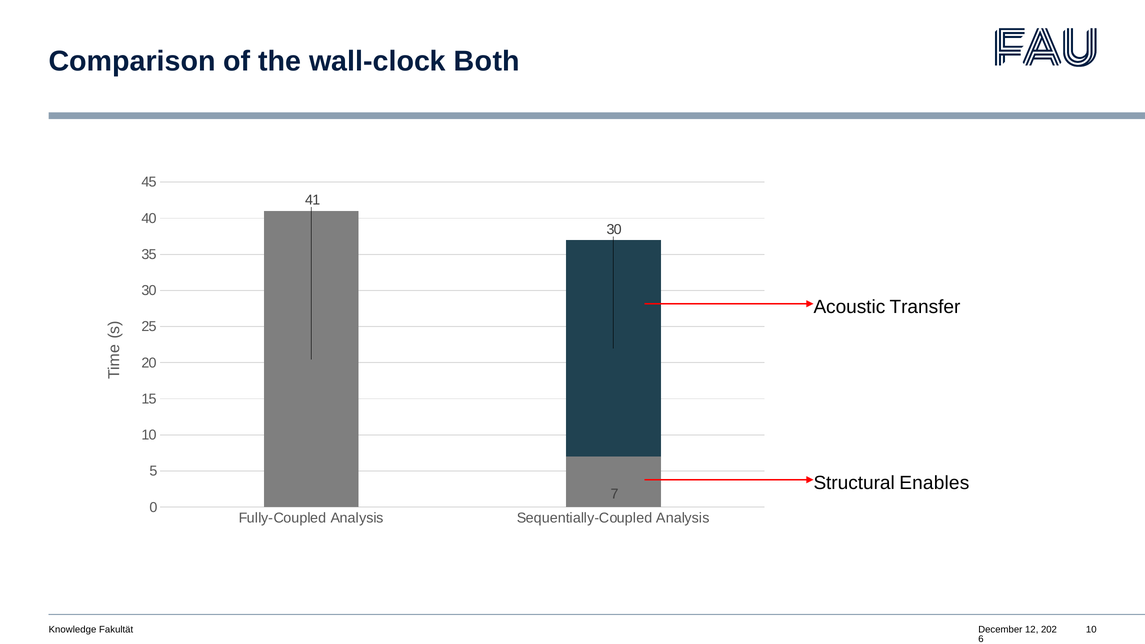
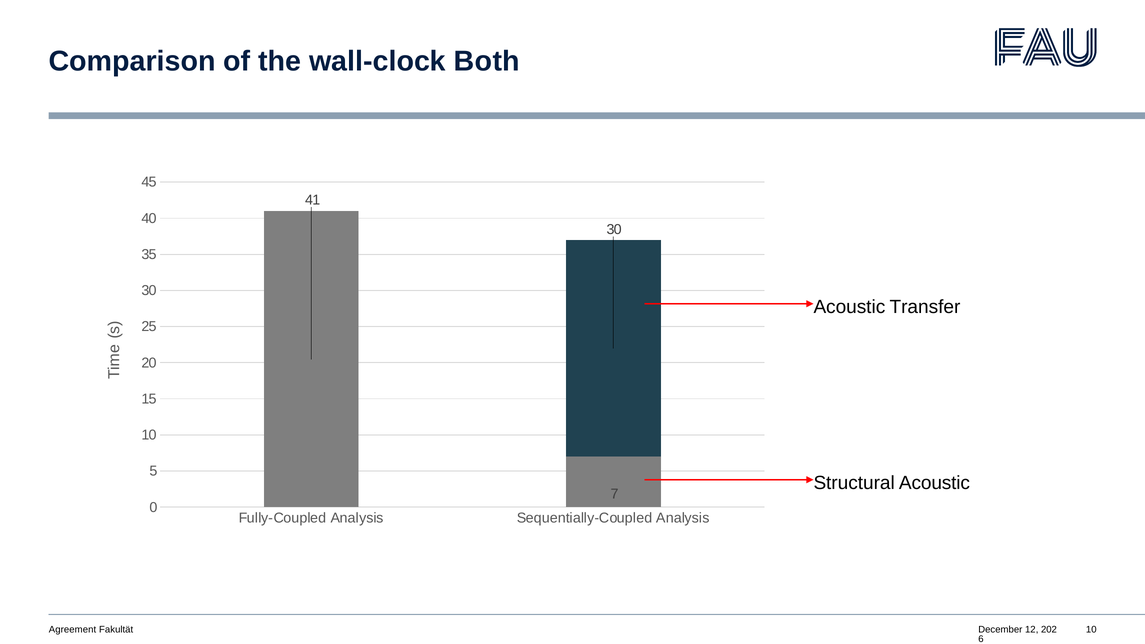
Structural Enables: Enables -> Acoustic (934, 483)
Knowledge: Knowledge -> Agreement (73, 629)
